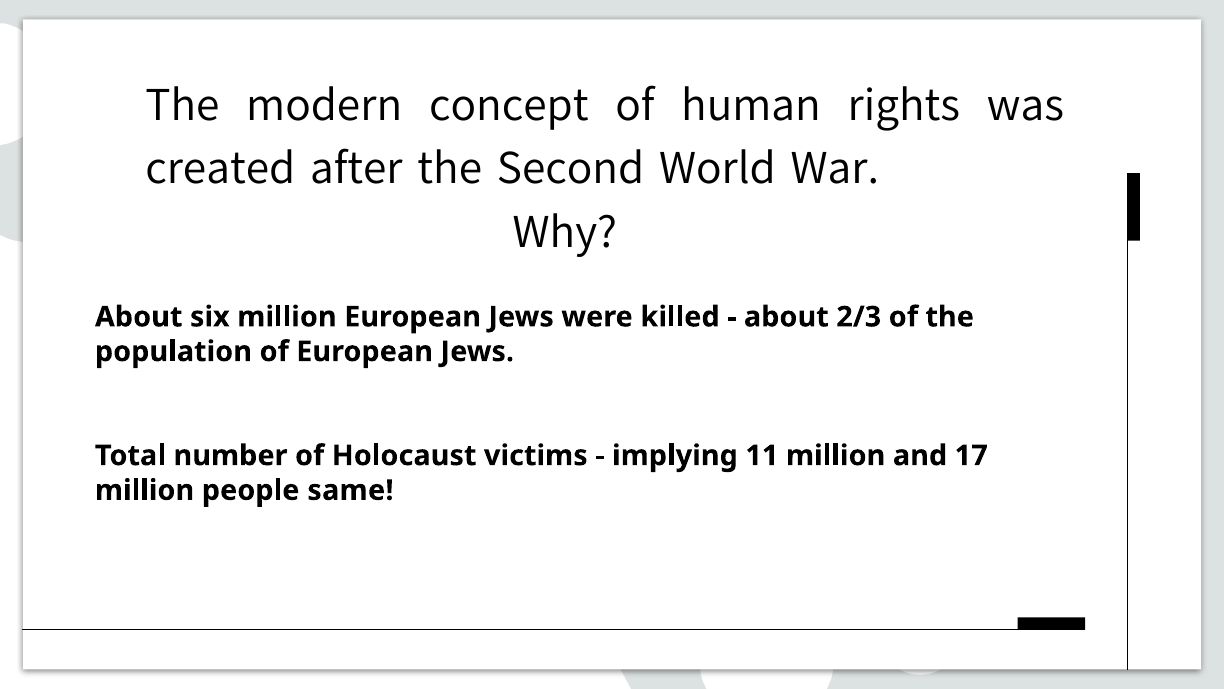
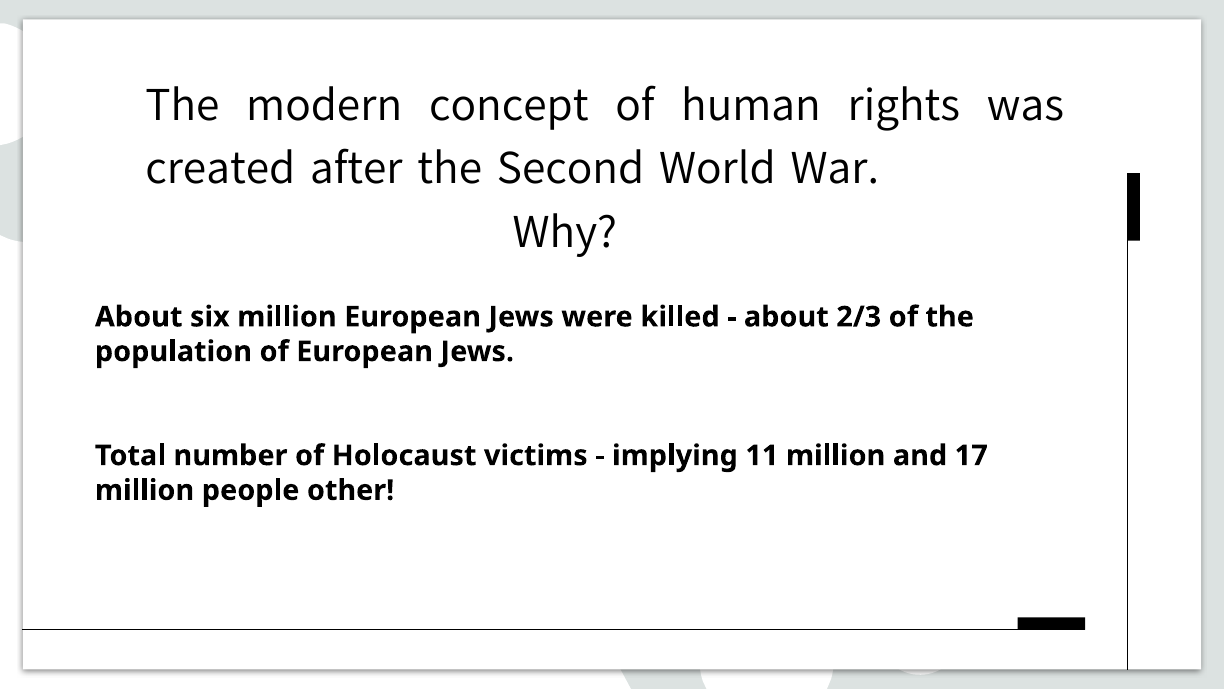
same: same -> other (351, 490)
